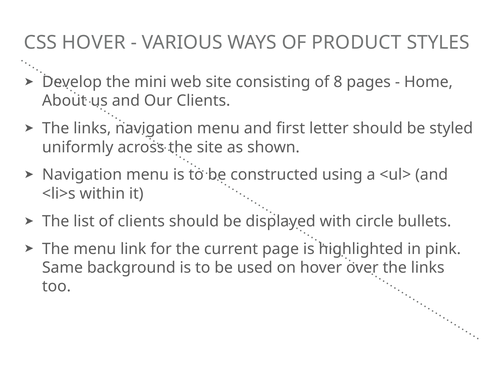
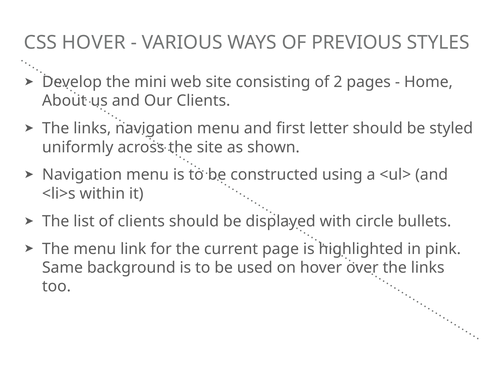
PRODUCT: PRODUCT -> PREVIOUS (357, 43)
8: 8 -> 2 (338, 82)
